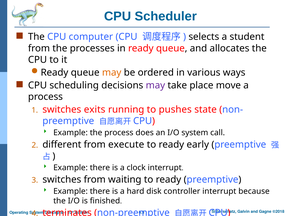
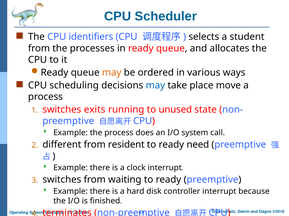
computer: computer -> identifiers (91, 37)
may colour: purple -> blue (155, 86)
pushes: pushes -> unused (175, 110)
execute: execute -> resident (126, 145)
early: early -> need (198, 145)
